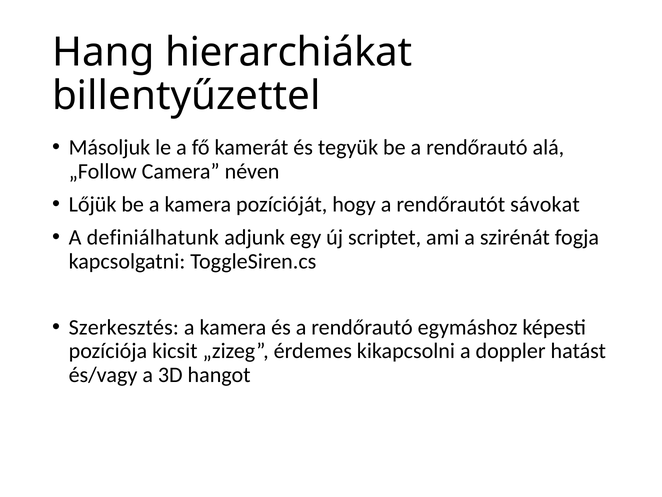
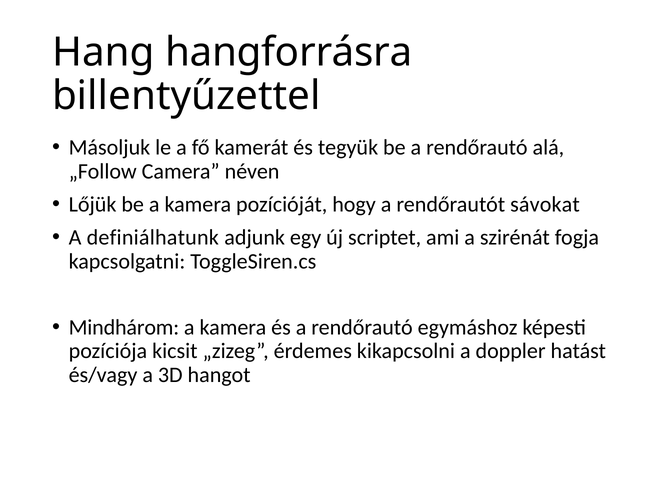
hierarchiákat: hierarchiákat -> hangforrásra (289, 52)
Szerkesztés: Szerkesztés -> Mindhárom (124, 327)
